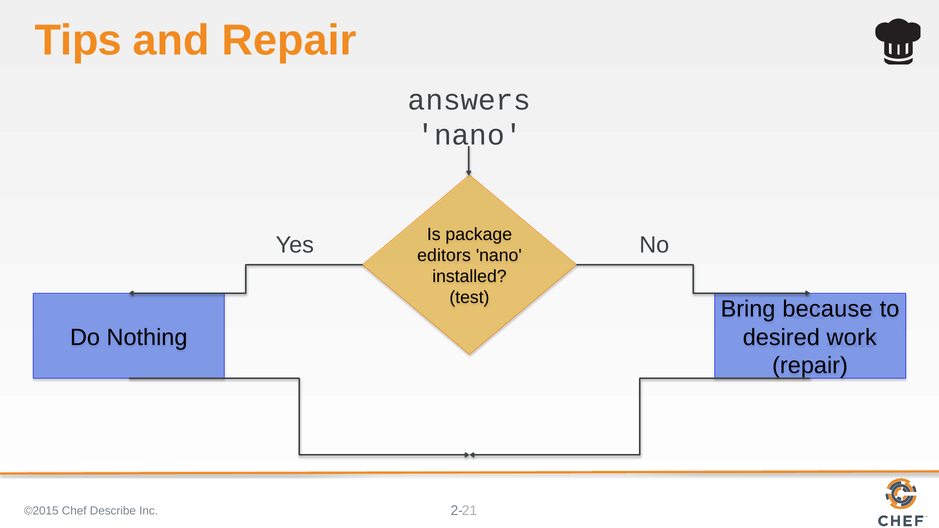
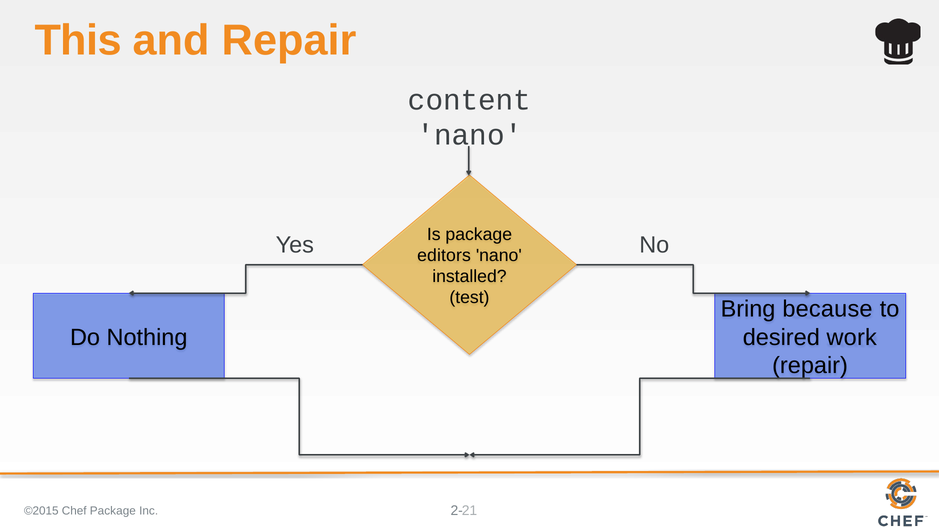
Tips: Tips -> This (78, 41)
answers: answers -> content (469, 100)
Chef Describe: Describe -> Package (113, 511)
